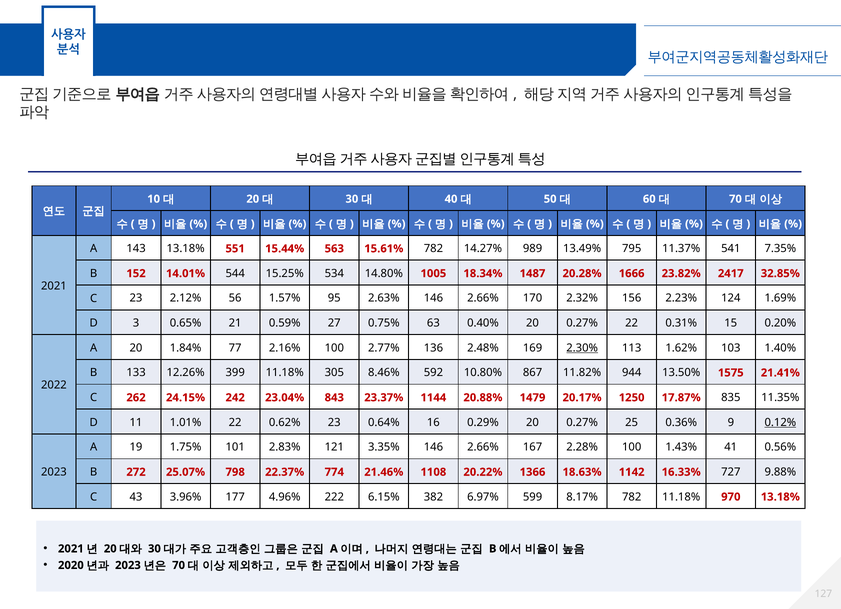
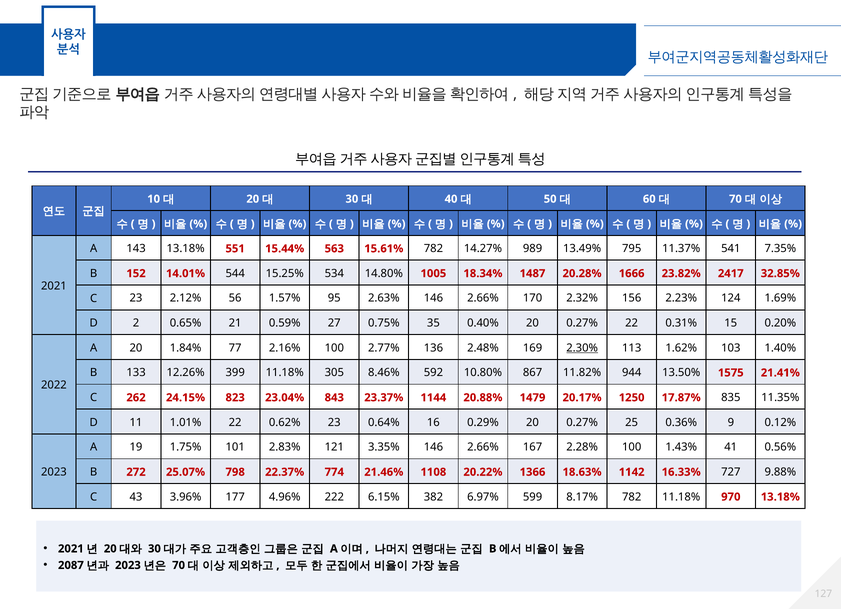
3: 3 -> 2 (136, 323)
63: 63 -> 35 (433, 323)
242: 242 -> 823 (235, 398)
0.12% underline: present -> none (780, 422)
2020: 2020 -> 2087 (71, 565)
